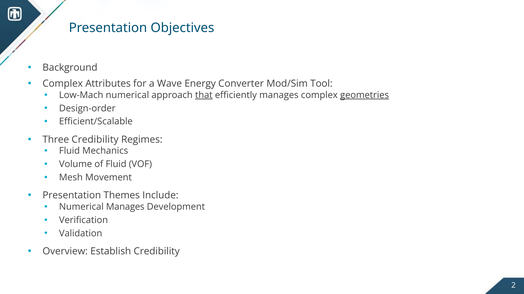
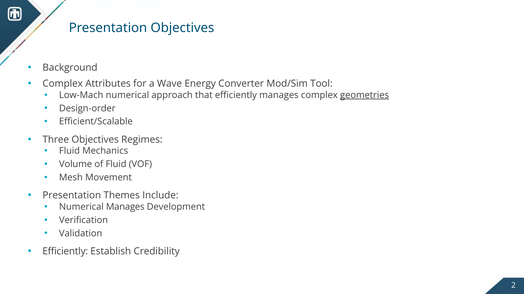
that underline: present -> none (204, 95)
Three Credibility: Credibility -> Objectives (95, 140)
Overview: Overview -> Efficiently (65, 252)
